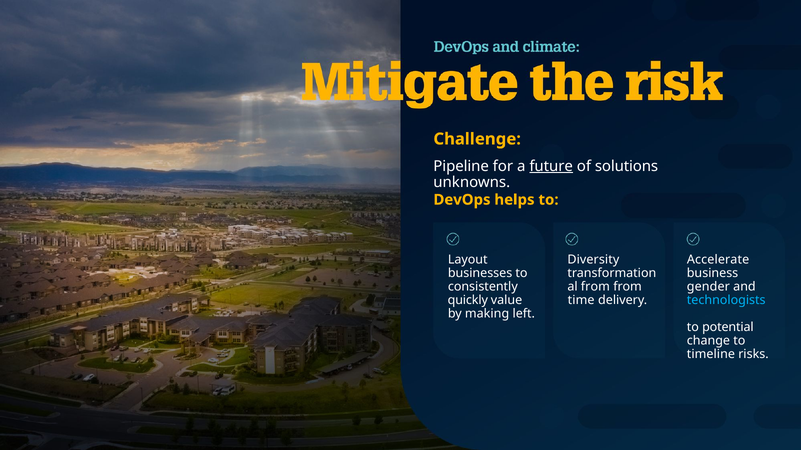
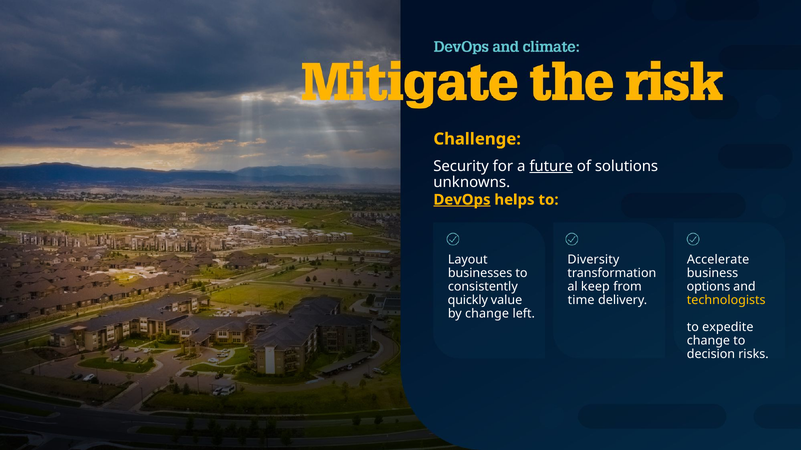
Pipeline: Pipeline -> Security (461, 166)
DevOps underline: none -> present (462, 200)
from: from -> keep (595, 287)
gender: gender -> options (708, 287)
technologists colour: light blue -> yellow (726, 300)
by making: making -> change (487, 314)
potential: potential -> expedite (728, 327)
timeline: timeline -> decision (711, 354)
